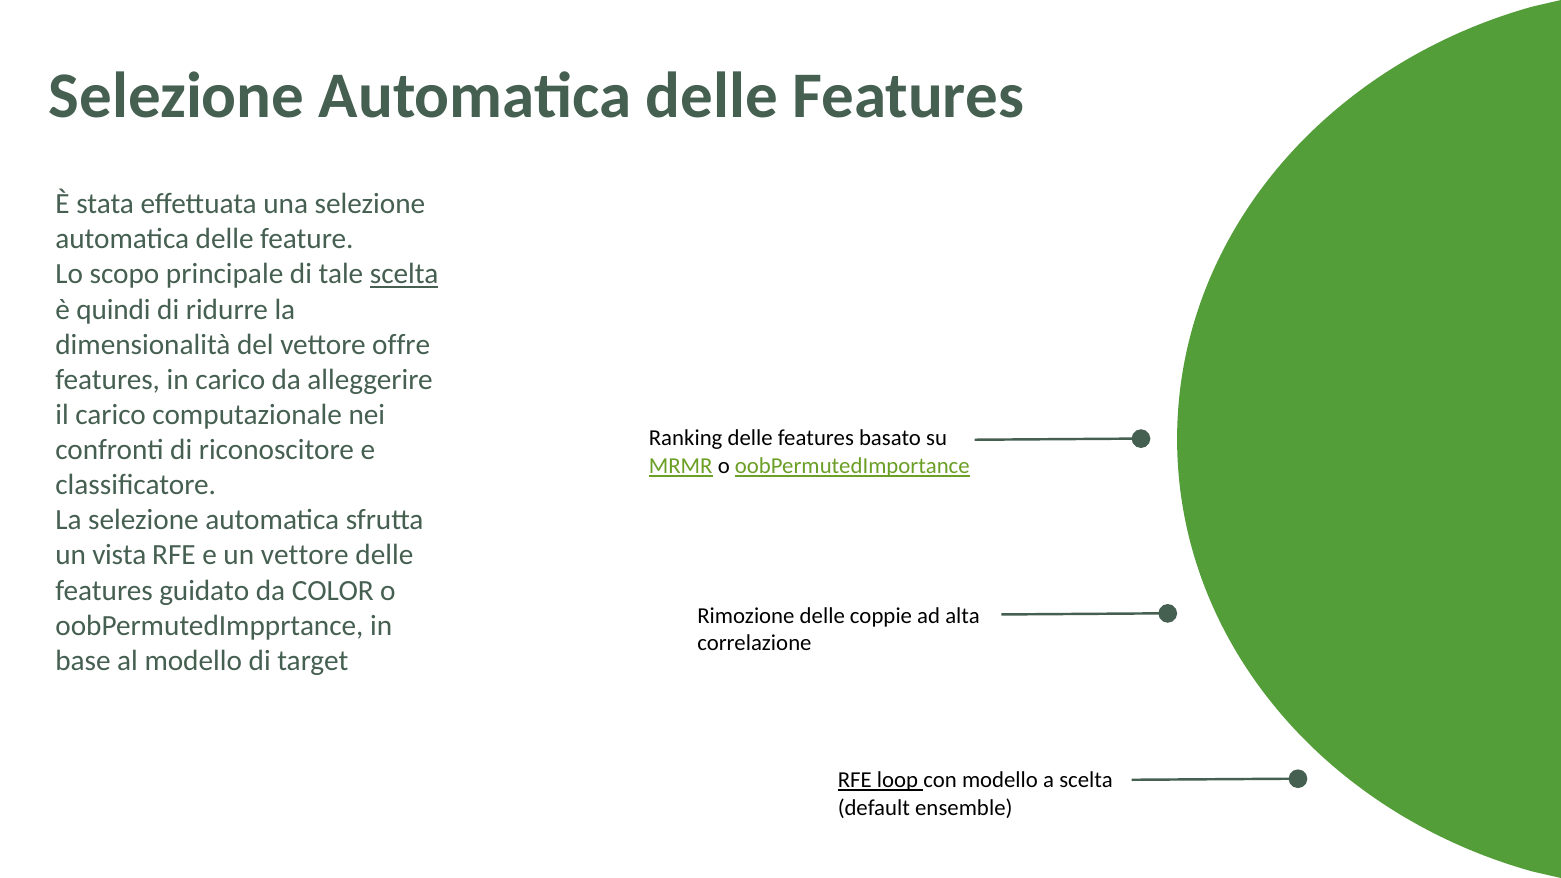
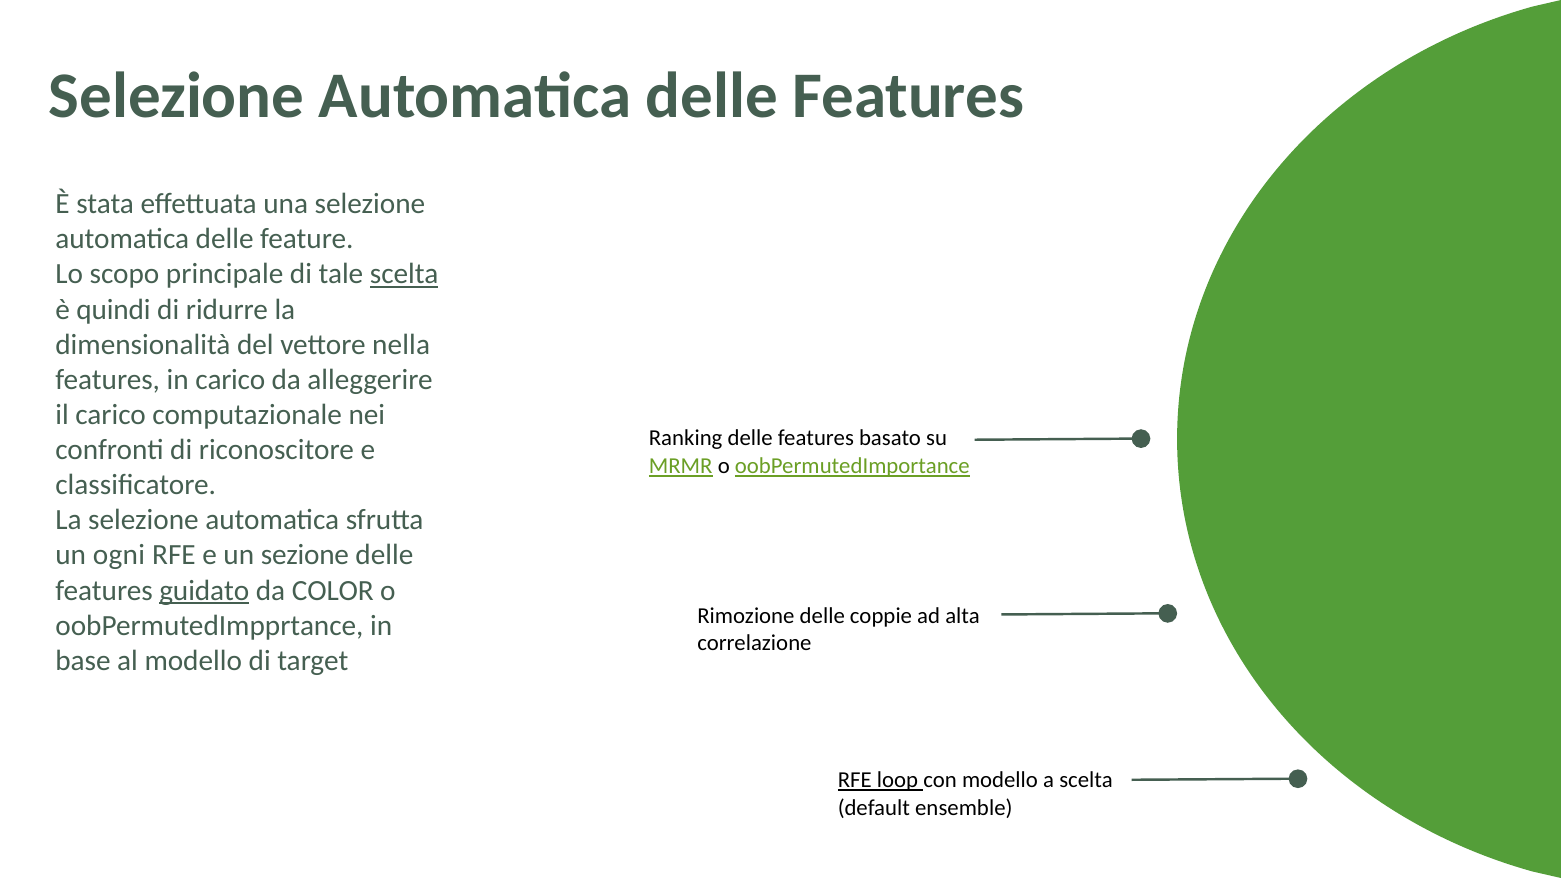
offre: offre -> nella (401, 345)
vista: vista -> ogni (119, 555)
un vettore: vettore -> sezione (305, 555)
guidato underline: none -> present (204, 590)
